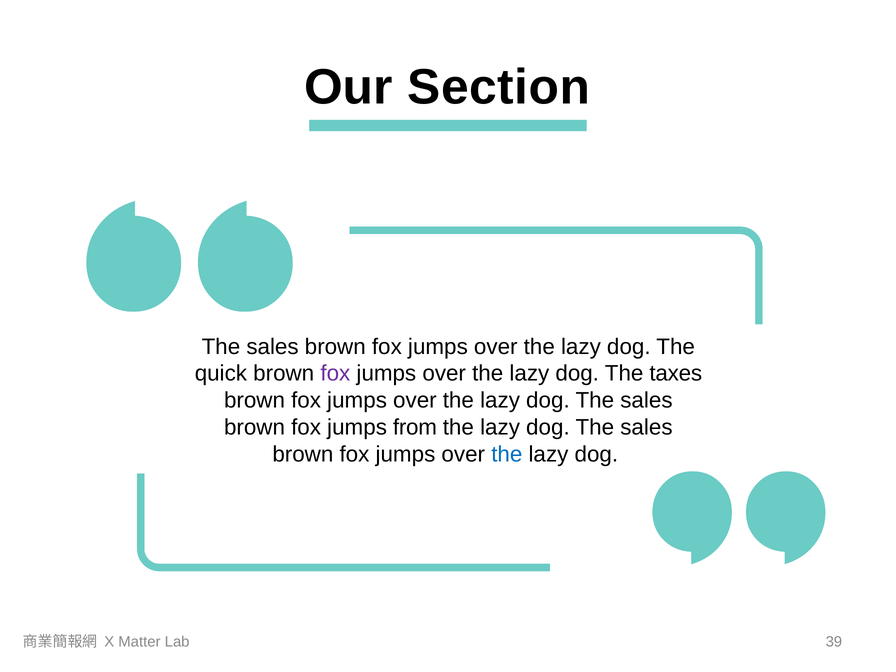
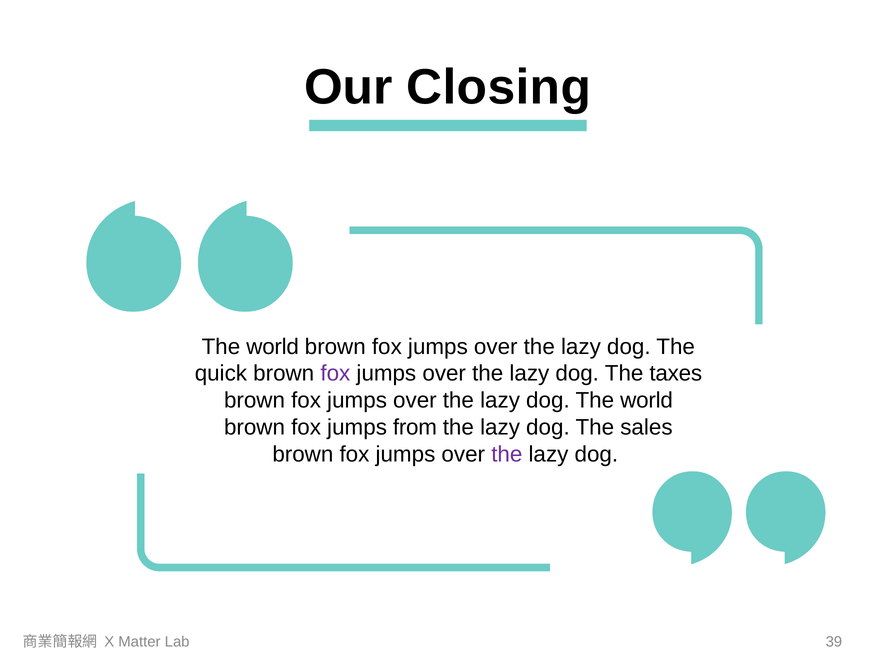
Section: Section -> Closing (499, 87)
sales: sales -> world (273, 347)
sales: sales -> world (647, 400)
the colour: blue -> purple (507, 454)
